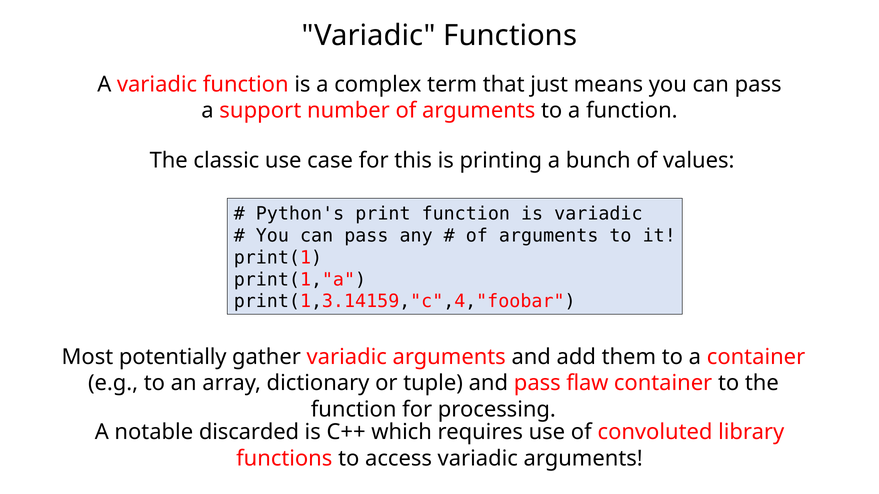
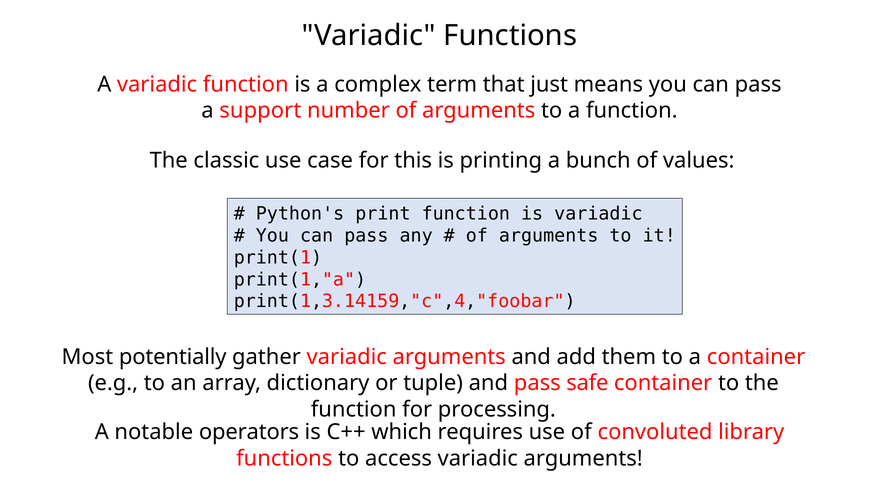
flaw: flaw -> safe (587, 383)
discarded: discarded -> operators (249, 432)
